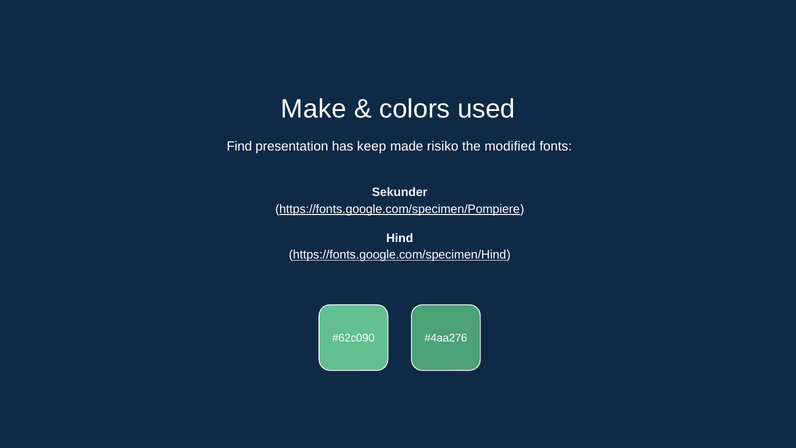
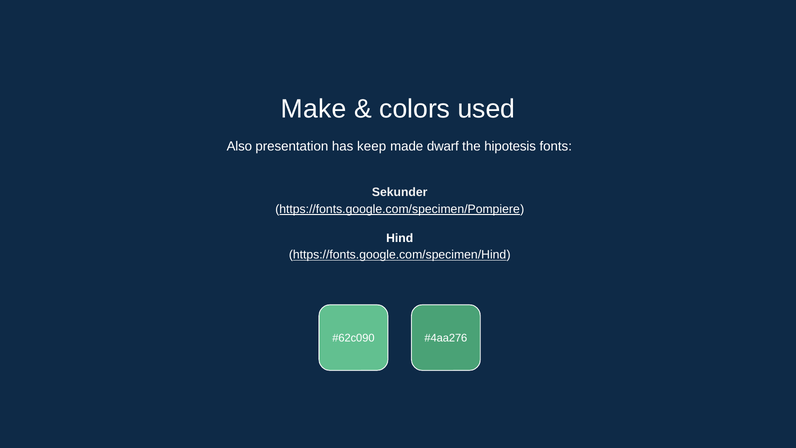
Find: Find -> Also (239, 146)
risiko: risiko -> dwarf (443, 146)
modified: modified -> hipotesis (510, 146)
